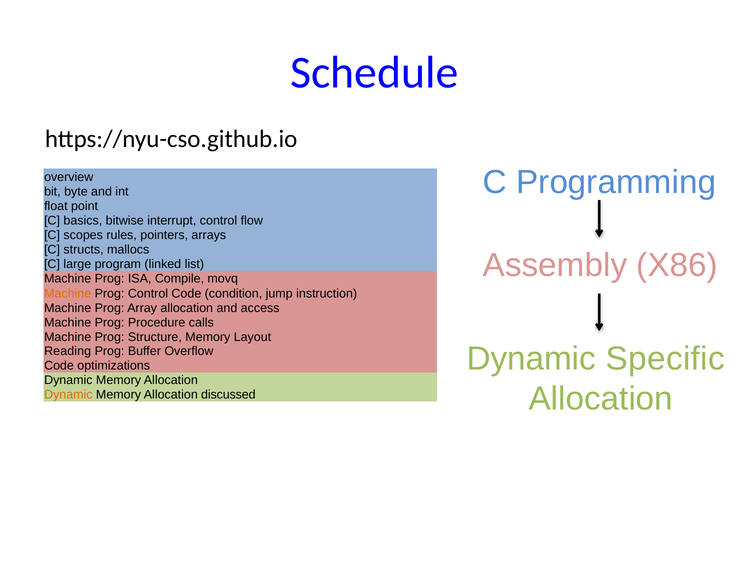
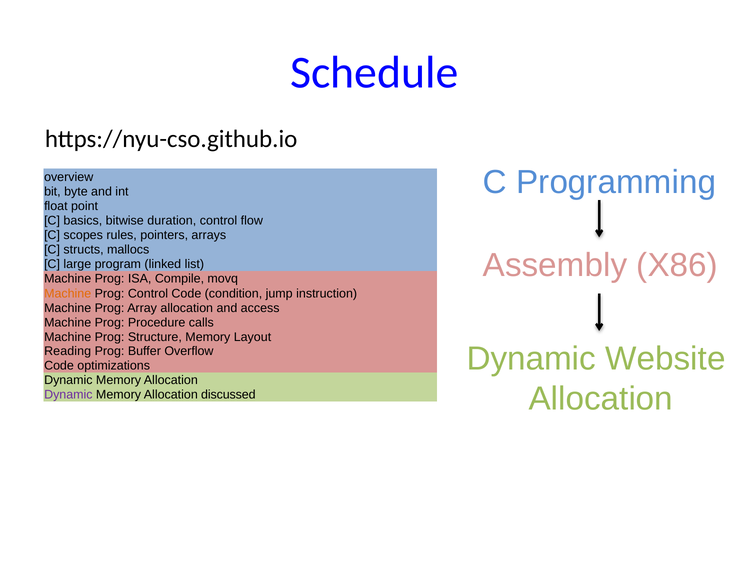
interrupt: interrupt -> duration (172, 221)
Specific: Specific -> Website (665, 359)
Dynamic colour: orange -> purple (68, 395)
